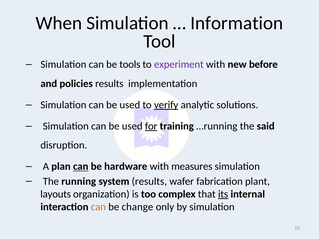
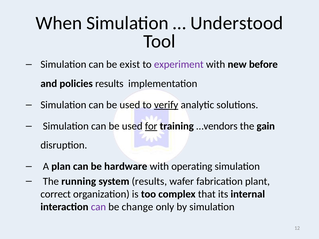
Information: Information -> Understood (237, 23)
tools: tools -> exist (130, 65)
…running: …running -> …vendors (217, 126)
said: said -> gain (266, 126)
can underline: present -> none (81, 167)
measures: measures -> operating (192, 167)
layouts: layouts -> correct (56, 194)
its underline: present -> none (223, 194)
can colour: orange -> purple (98, 207)
